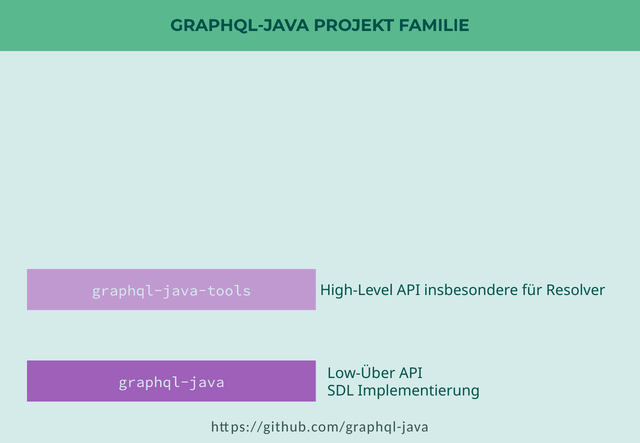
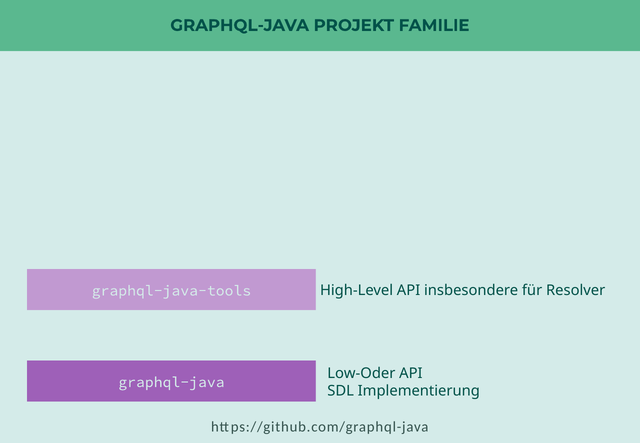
Low-Über: Low-Über -> Low-Oder (361, 373)
